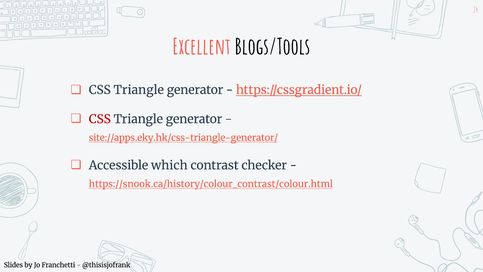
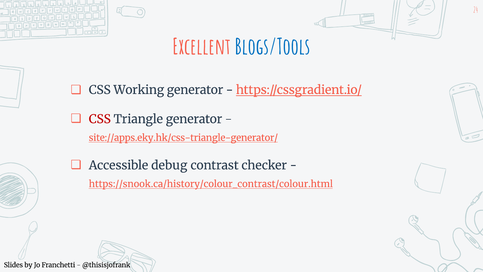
Blogs/Tools colour: black -> blue (273, 47)
Triangle: Triangle -> Working (139, 90)
which: which -> debug (169, 165)
